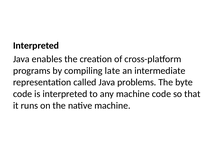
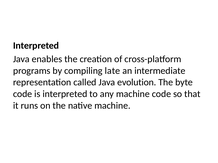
problems: problems -> evolution (137, 83)
